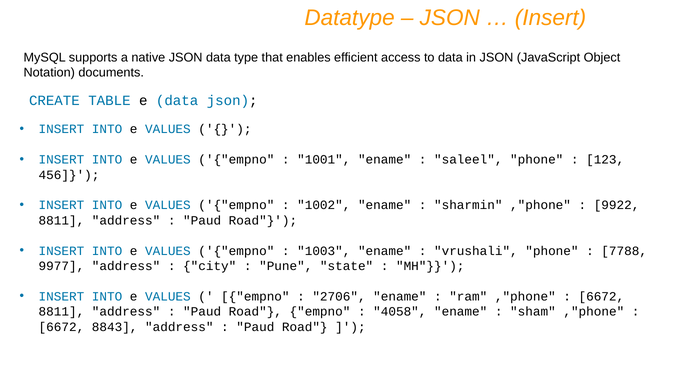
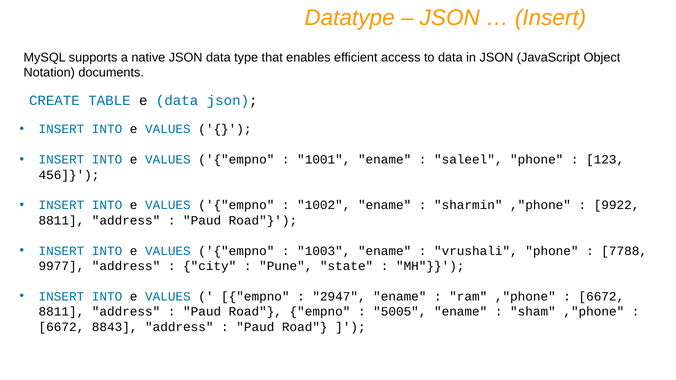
2706: 2706 -> 2947 (339, 297)
4058: 4058 -> 5005 (400, 312)
